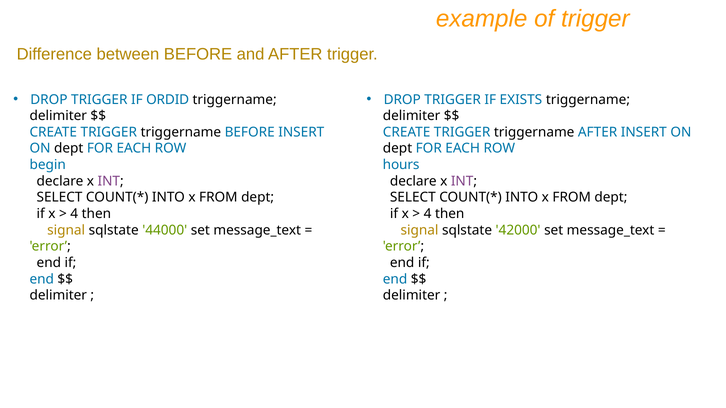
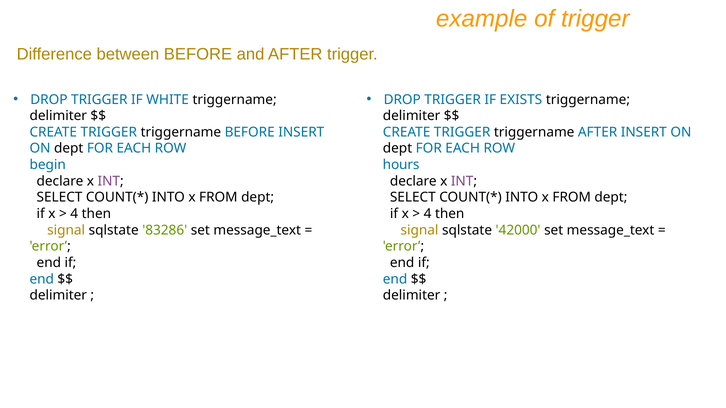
ORDID: ORDID -> WHITE (168, 100)
44000: 44000 -> 83286 (165, 230)
